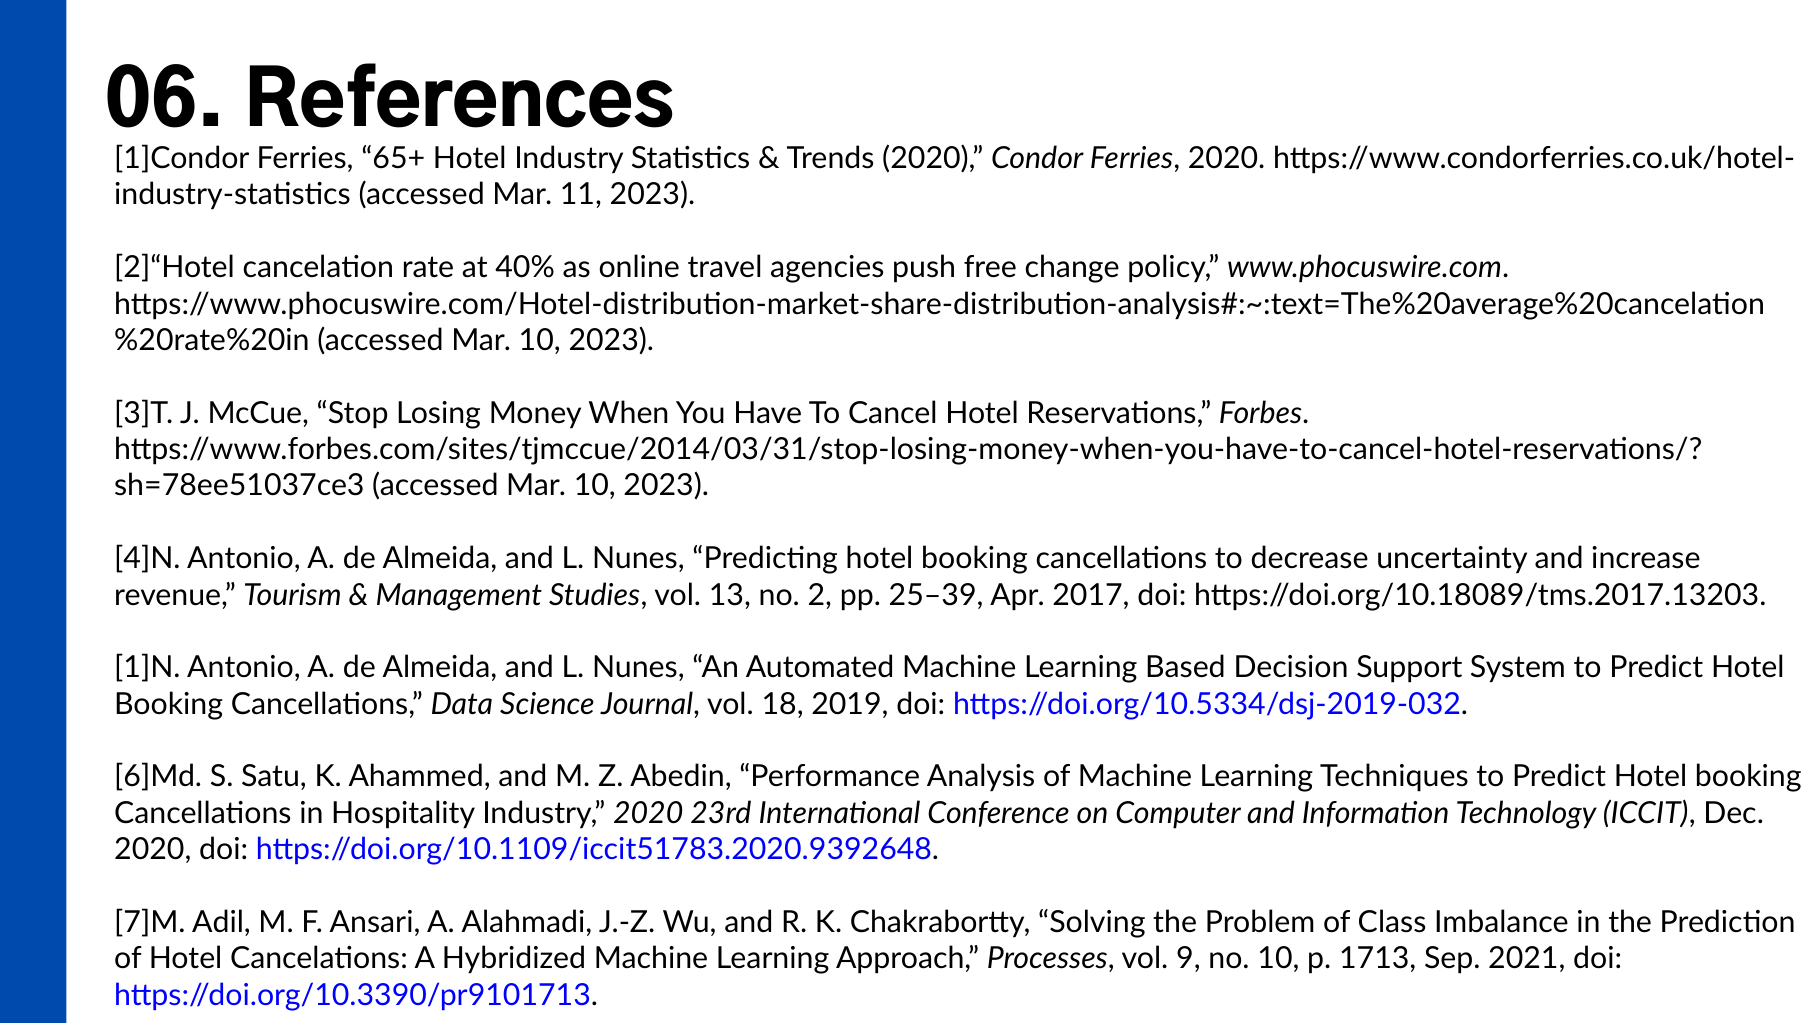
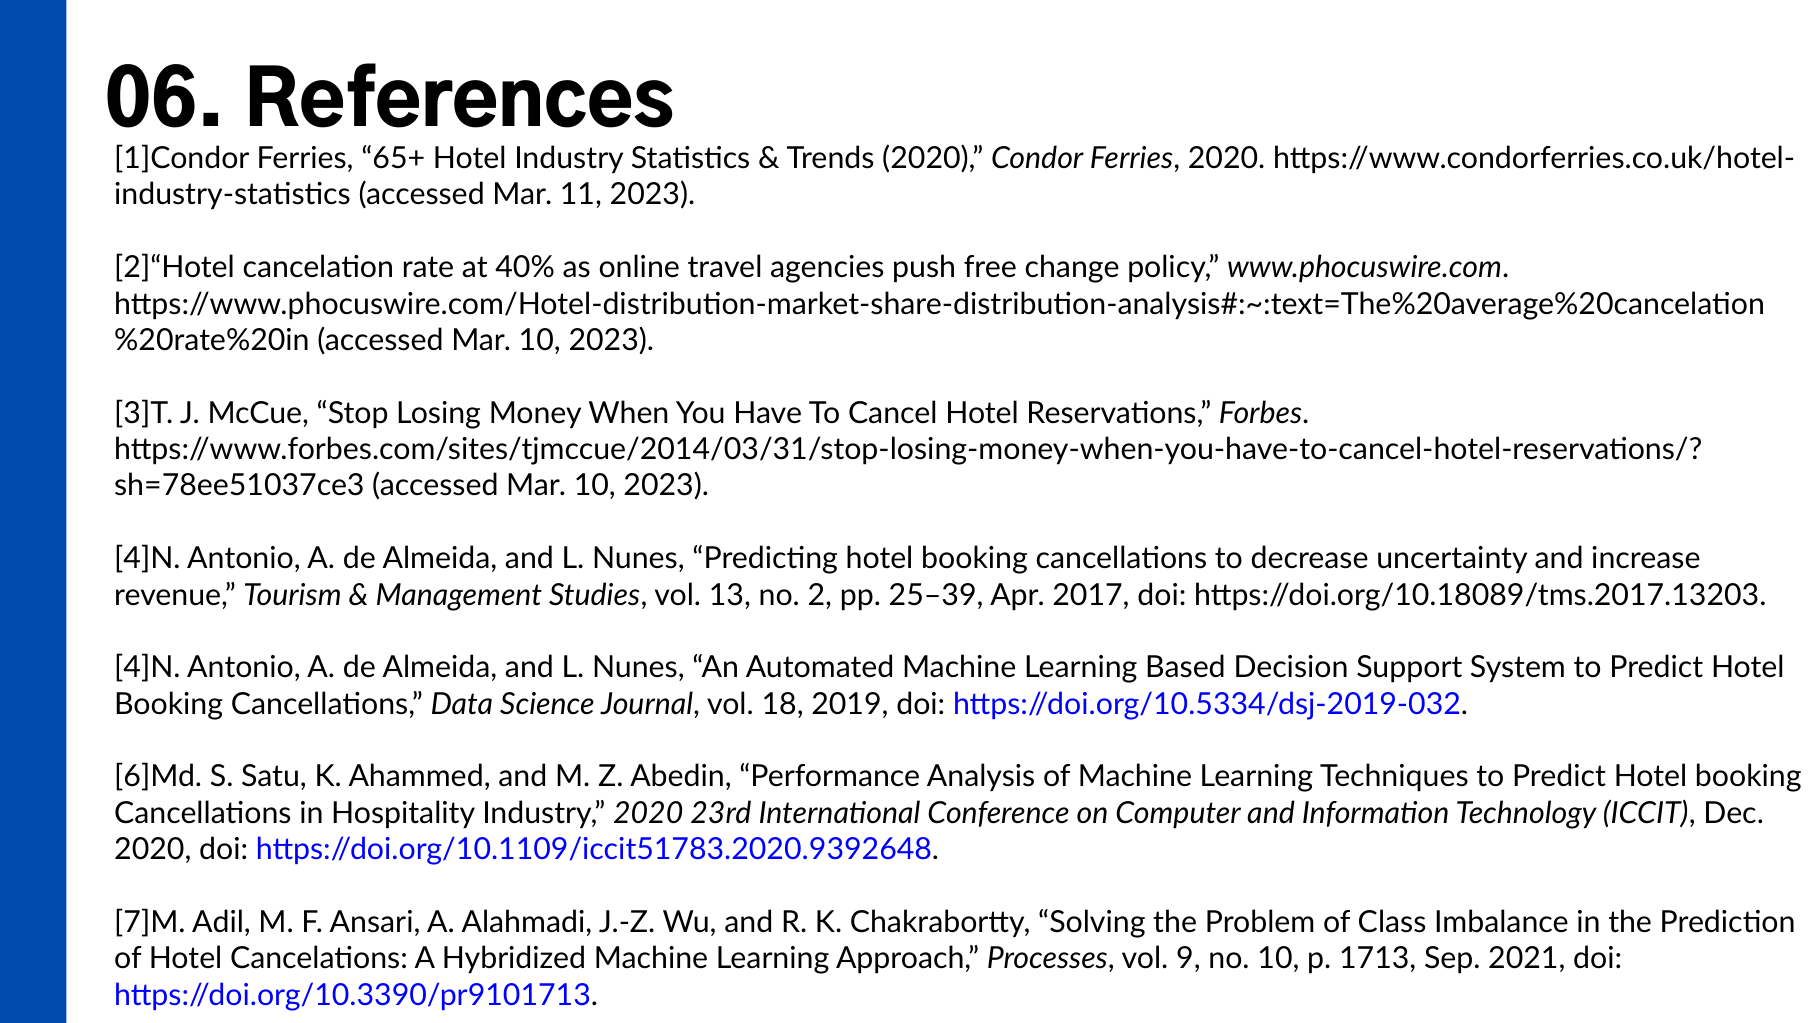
1]N: 1]N -> 4]N (147, 668)
